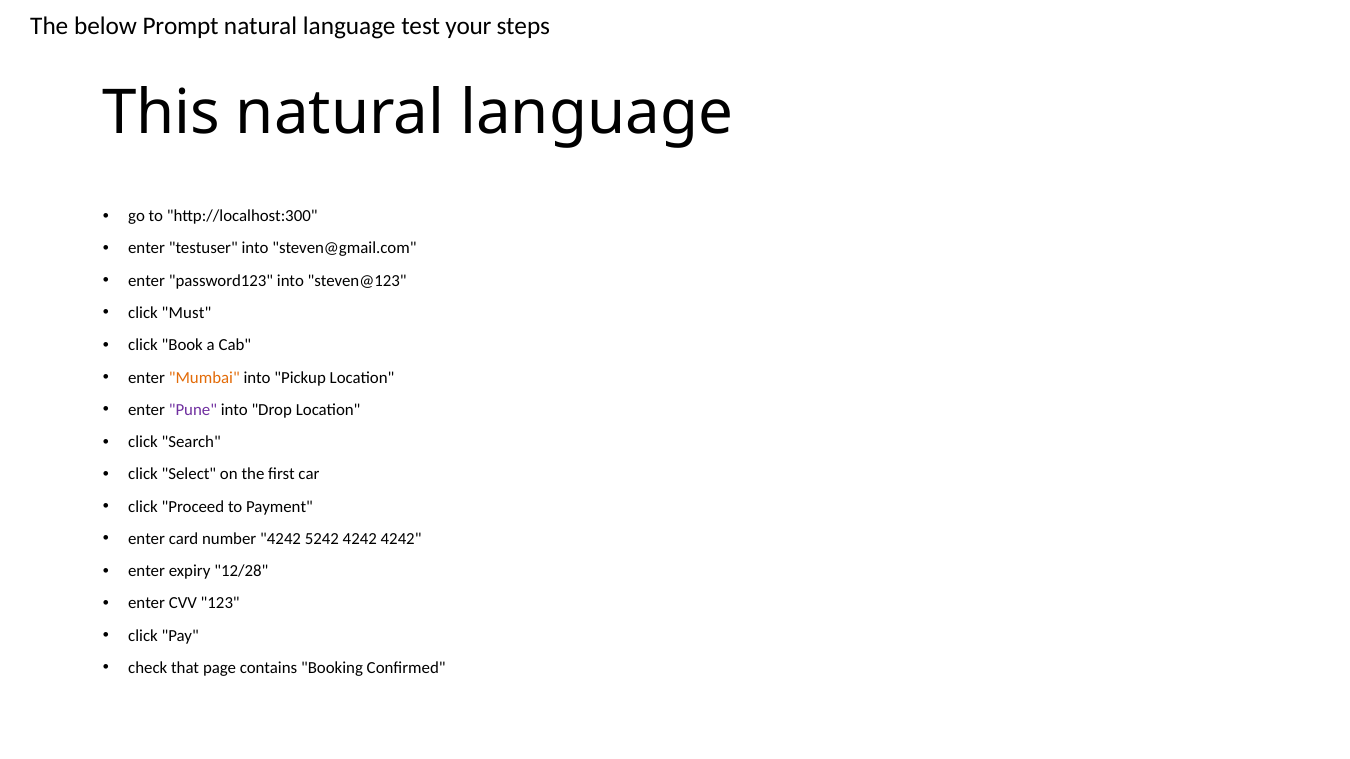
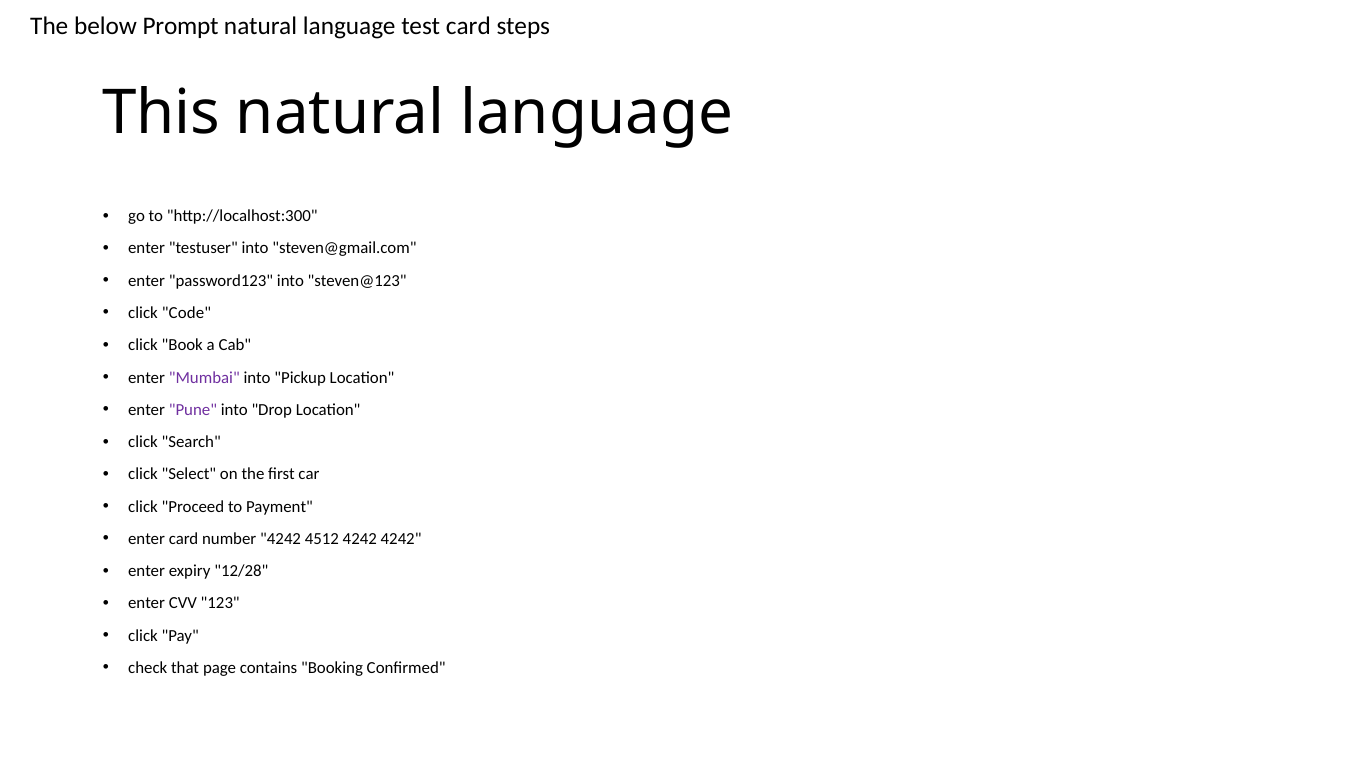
test your: your -> card (468, 27)
Must: Must -> Code (186, 313)
Mumbai colour: orange -> purple (204, 378)
5242: 5242 -> 4512 (322, 539)
